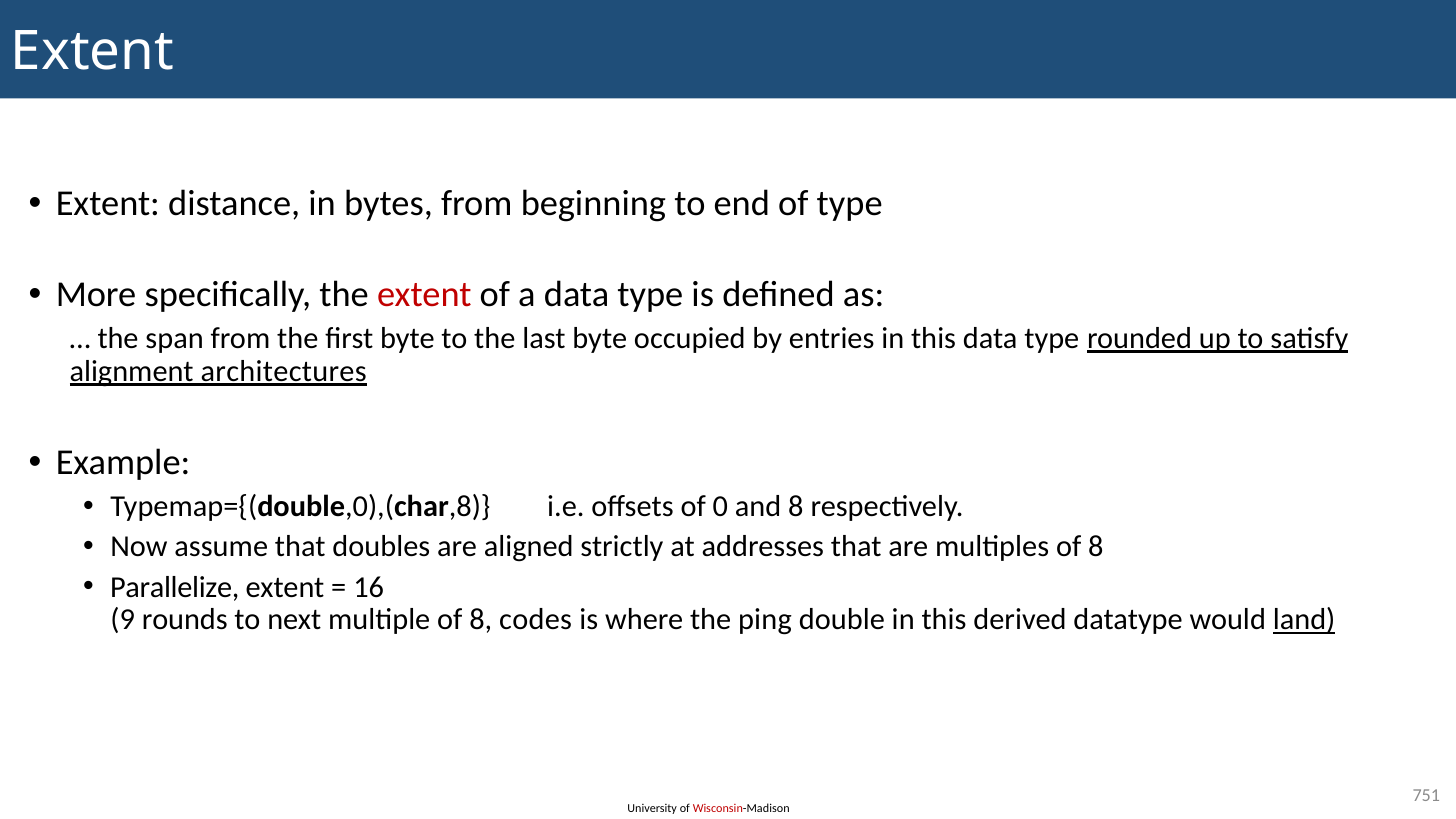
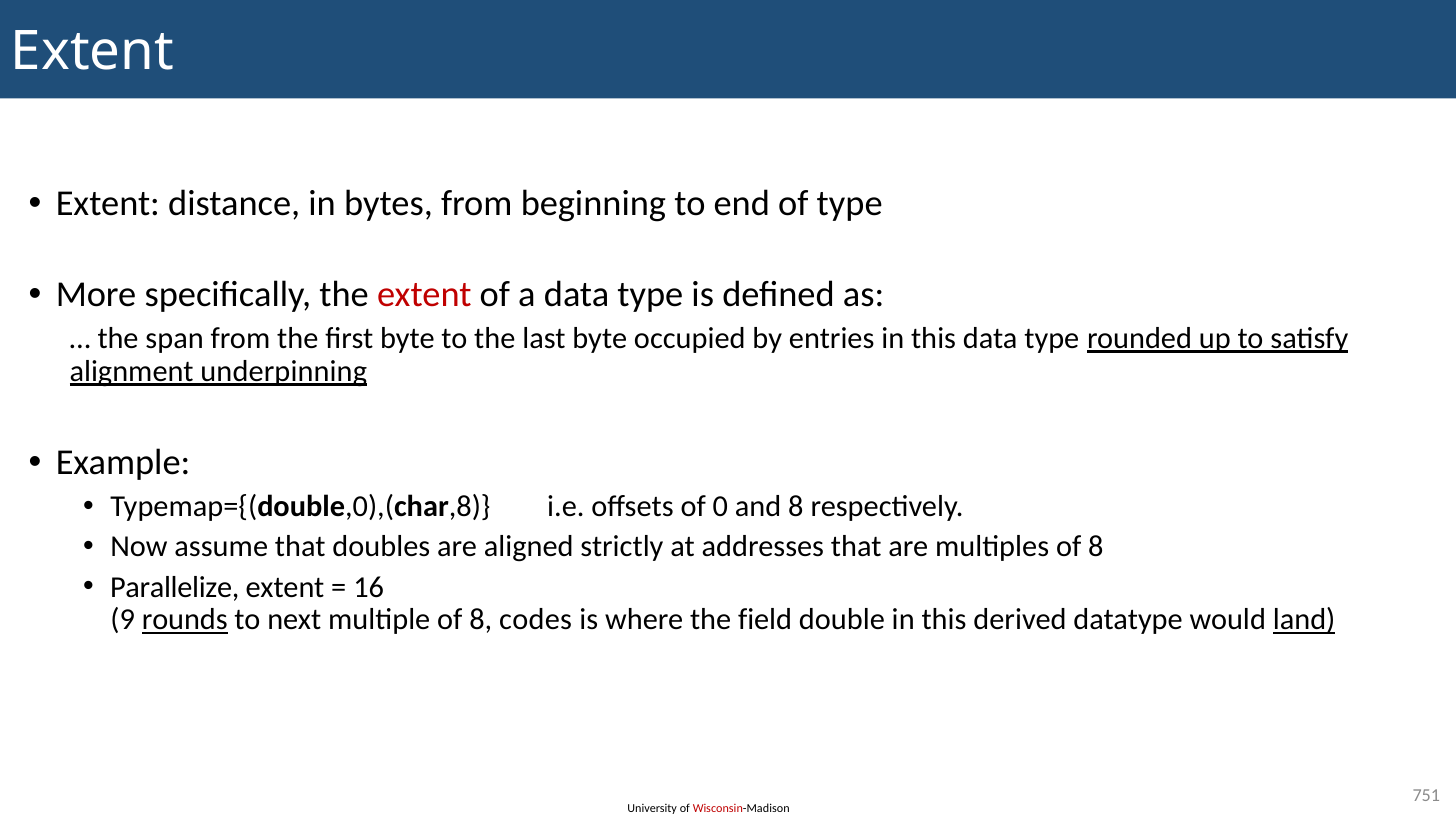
architectures: architectures -> underpinning (284, 371)
rounds underline: none -> present (185, 620)
ping: ping -> field (765, 620)
